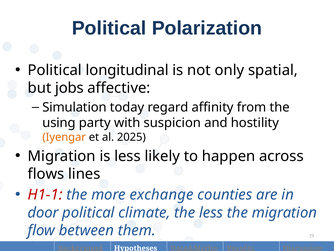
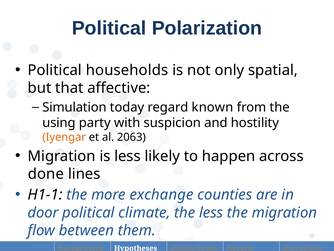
longitudinal: longitudinal -> households (127, 70)
jobs: jobs -> that (69, 88)
affinity: affinity -> known (213, 107)
2025: 2025 -> 2063 (131, 137)
flows: flows -> done (46, 174)
H1-1 colour: red -> black (45, 194)
